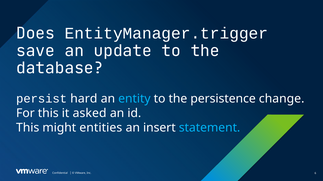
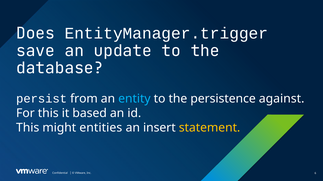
hard: hard -> from (84, 99)
change: change -> against (282, 99)
asked: asked -> based (90, 114)
statement colour: light blue -> yellow (210, 128)
